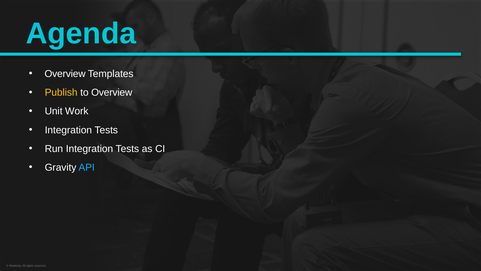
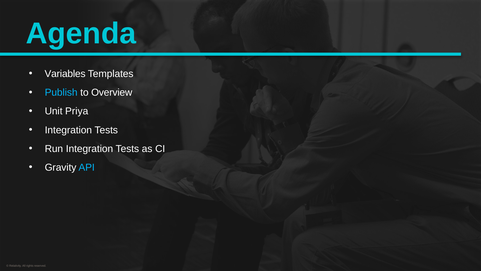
Overview: Overview -> Variables (65, 74)
Publish colour: yellow -> light blue (61, 92)
Work: Work -> Priya (77, 111)
